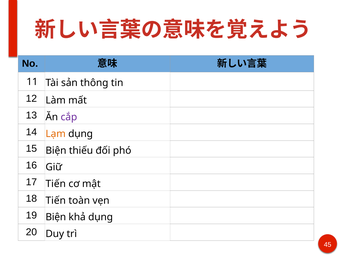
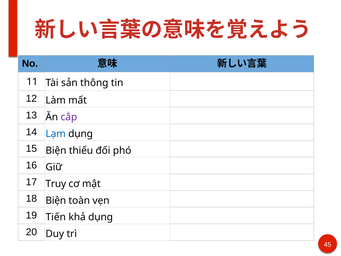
Lạm colour: orange -> blue (56, 134)
17 Tiến: Tiến -> Truy (56, 184)
18 Tiến: Tiến -> Biện (56, 200)
19 Biện: Biện -> Tiến (56, 217)
